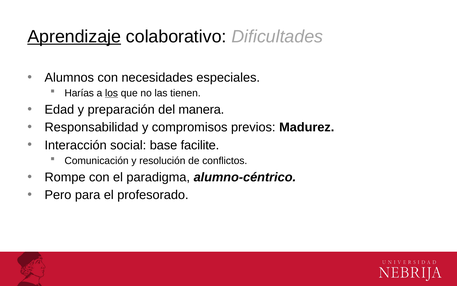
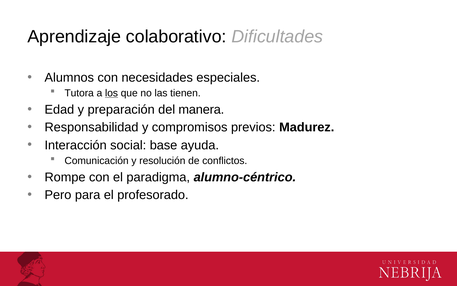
Aprendizaje underline: present -> none (74, 36)
Harías: Harías -> Tutora (79, 93)
facilite: facilite -> ayuda (200, 145)
